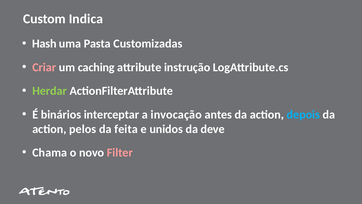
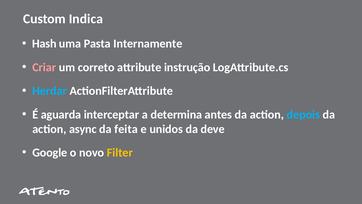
Customizadas: Customizadas -> Internamente (148, 44)
caching: caching -> correto (96, 67)
Herdar colour: light green -> light blue (50, 91)
binários: binários -> aguarda (61, 114)
invocação: invocação -> determina (176, 114)
pelos: pelos -> async (83, 129)
Chama: Chama -> Google (50, 152)
Filter colour: pink -> yellow (120, 152)
